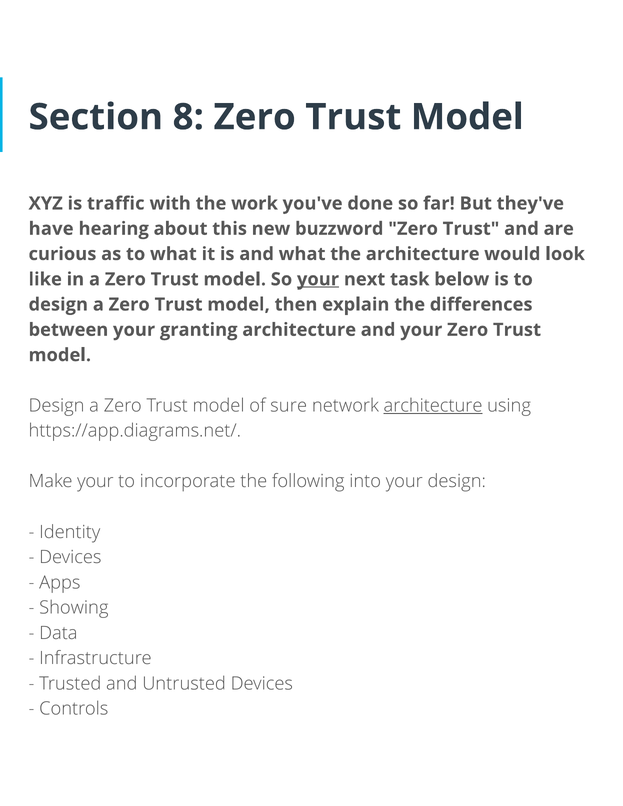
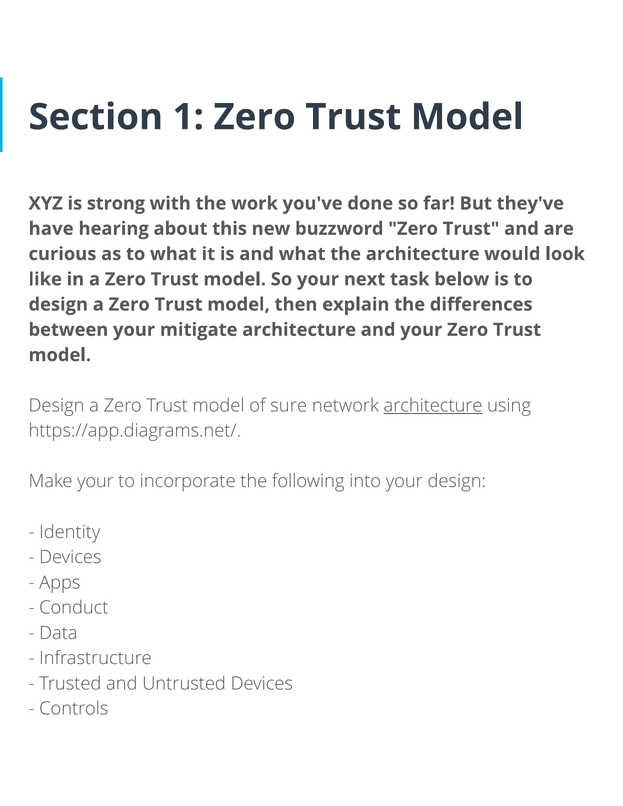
8: 8 -> 1 (188, 117)
traffic: traffic -> strong (116, 204)
your underline: present -> none (318, 279)
granting: granting -> mitigate (199, 330)
Showing: Showing -> Conduct (74, 608)
